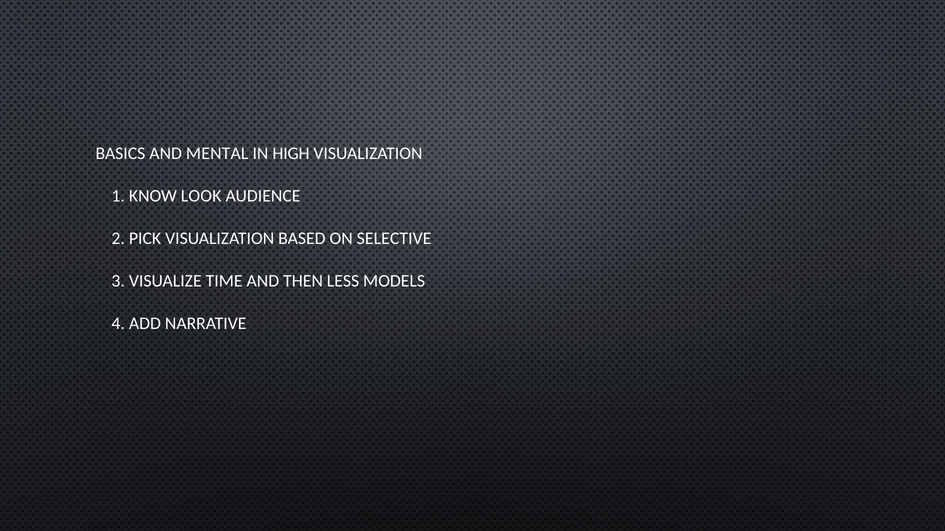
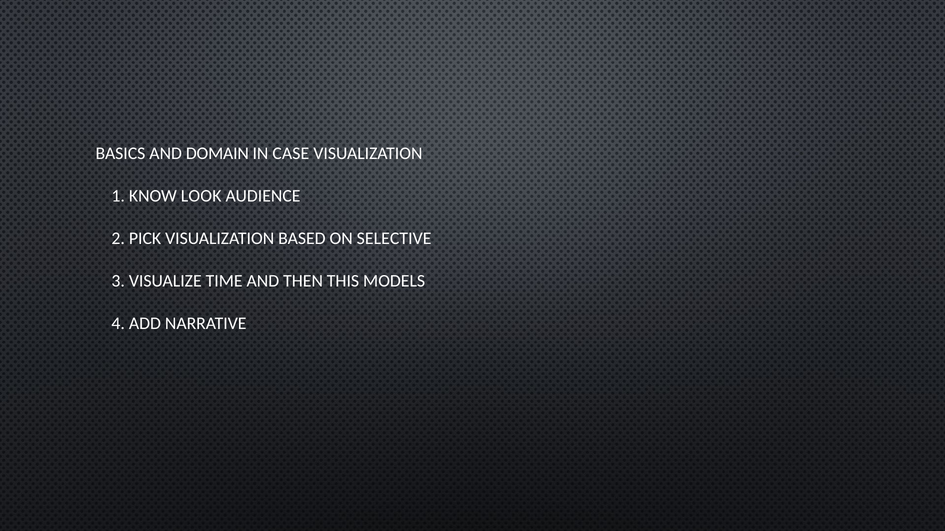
MENTAL: MENTAL -> DOMAIN (217, 153)
HIGH: HIGH -> CASE (291, 153)
LESS: LESS -> THIS (343, 281)
